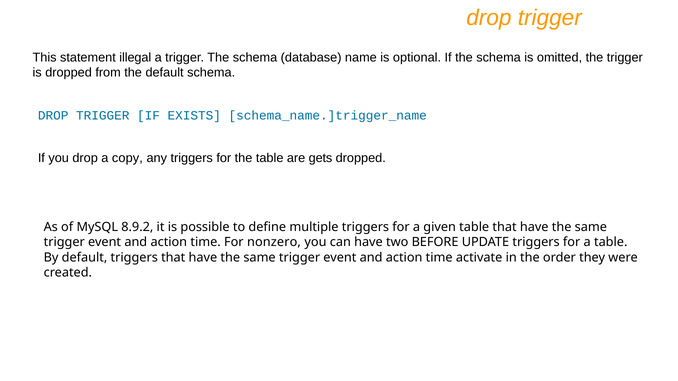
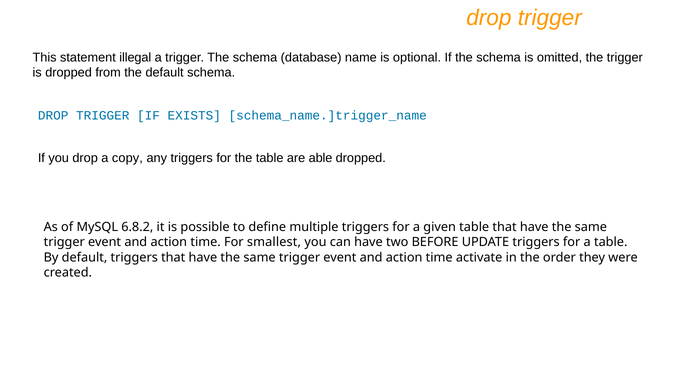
gets: gets -> able (321, 158)
8.9.2: 8.9.2 -> 6.8.2 (137, 227)
nonzero: nonzero -> smallest (274, 242)
